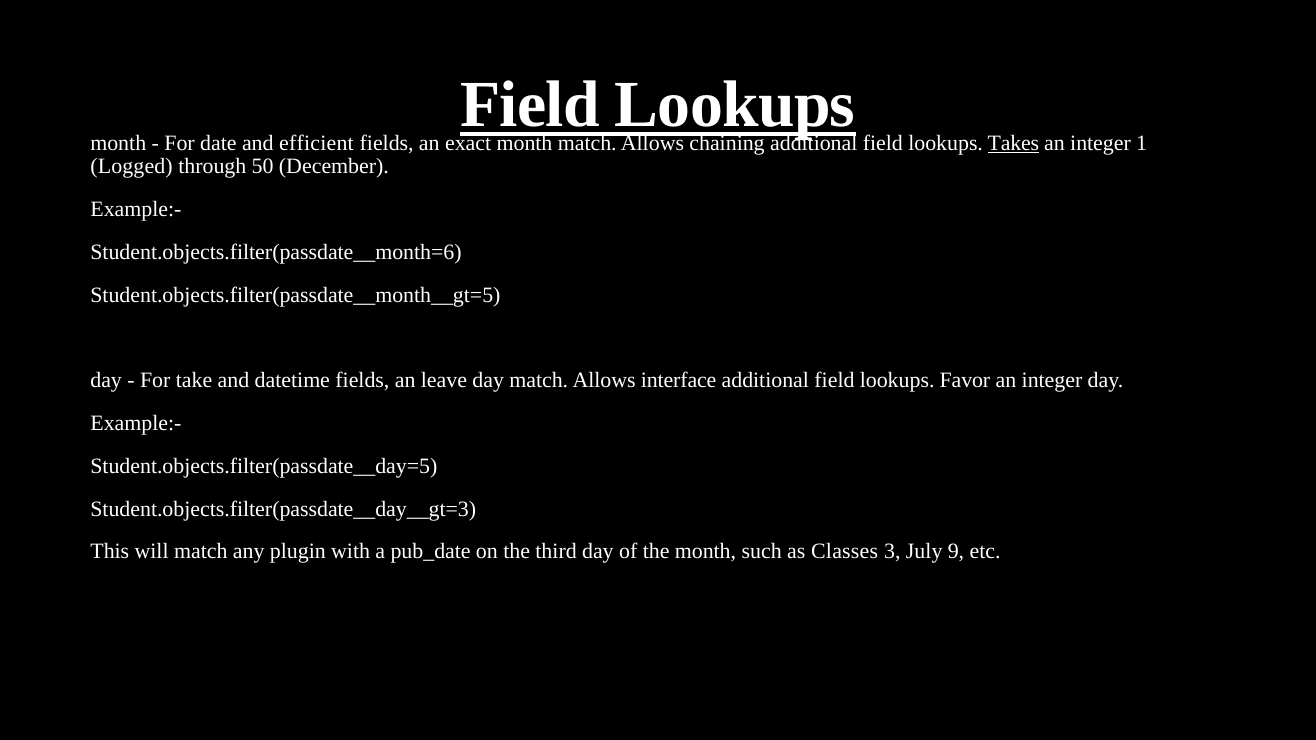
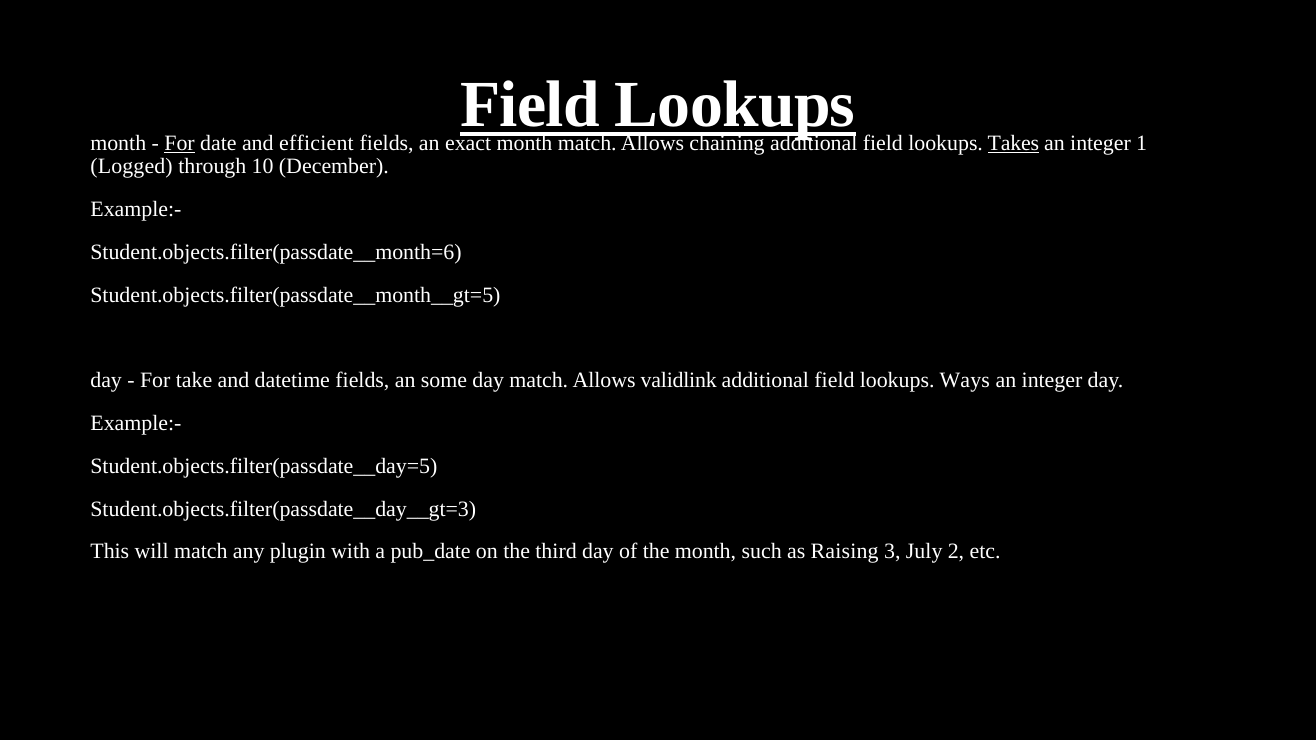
For underline: none -> present (180, 143)
50: 50 -> 10 (263, 167)
leave: leave -> some (444, 381)
interface: interface -> validlink (679, 381)
Favor: Favor -> Ways (965, 381)
Classes: Classes -> Raising (845, 552)
9: 9 -> 2 (956, 552)
